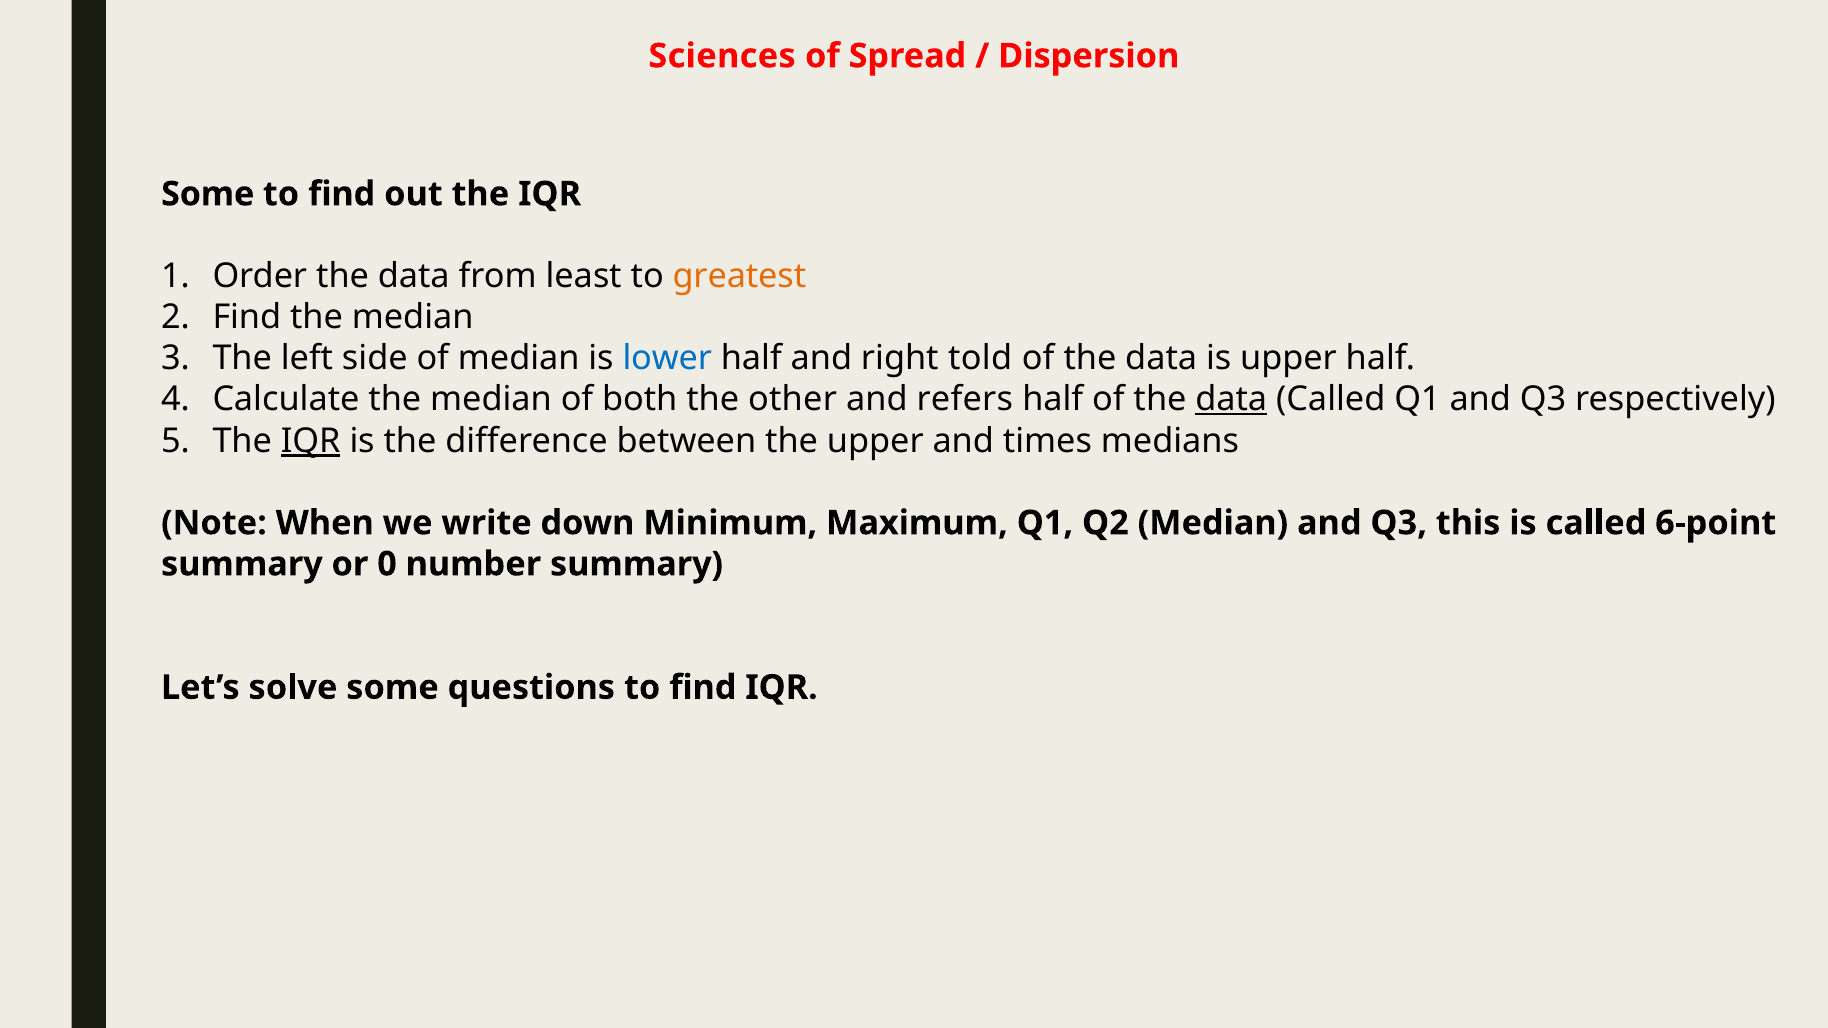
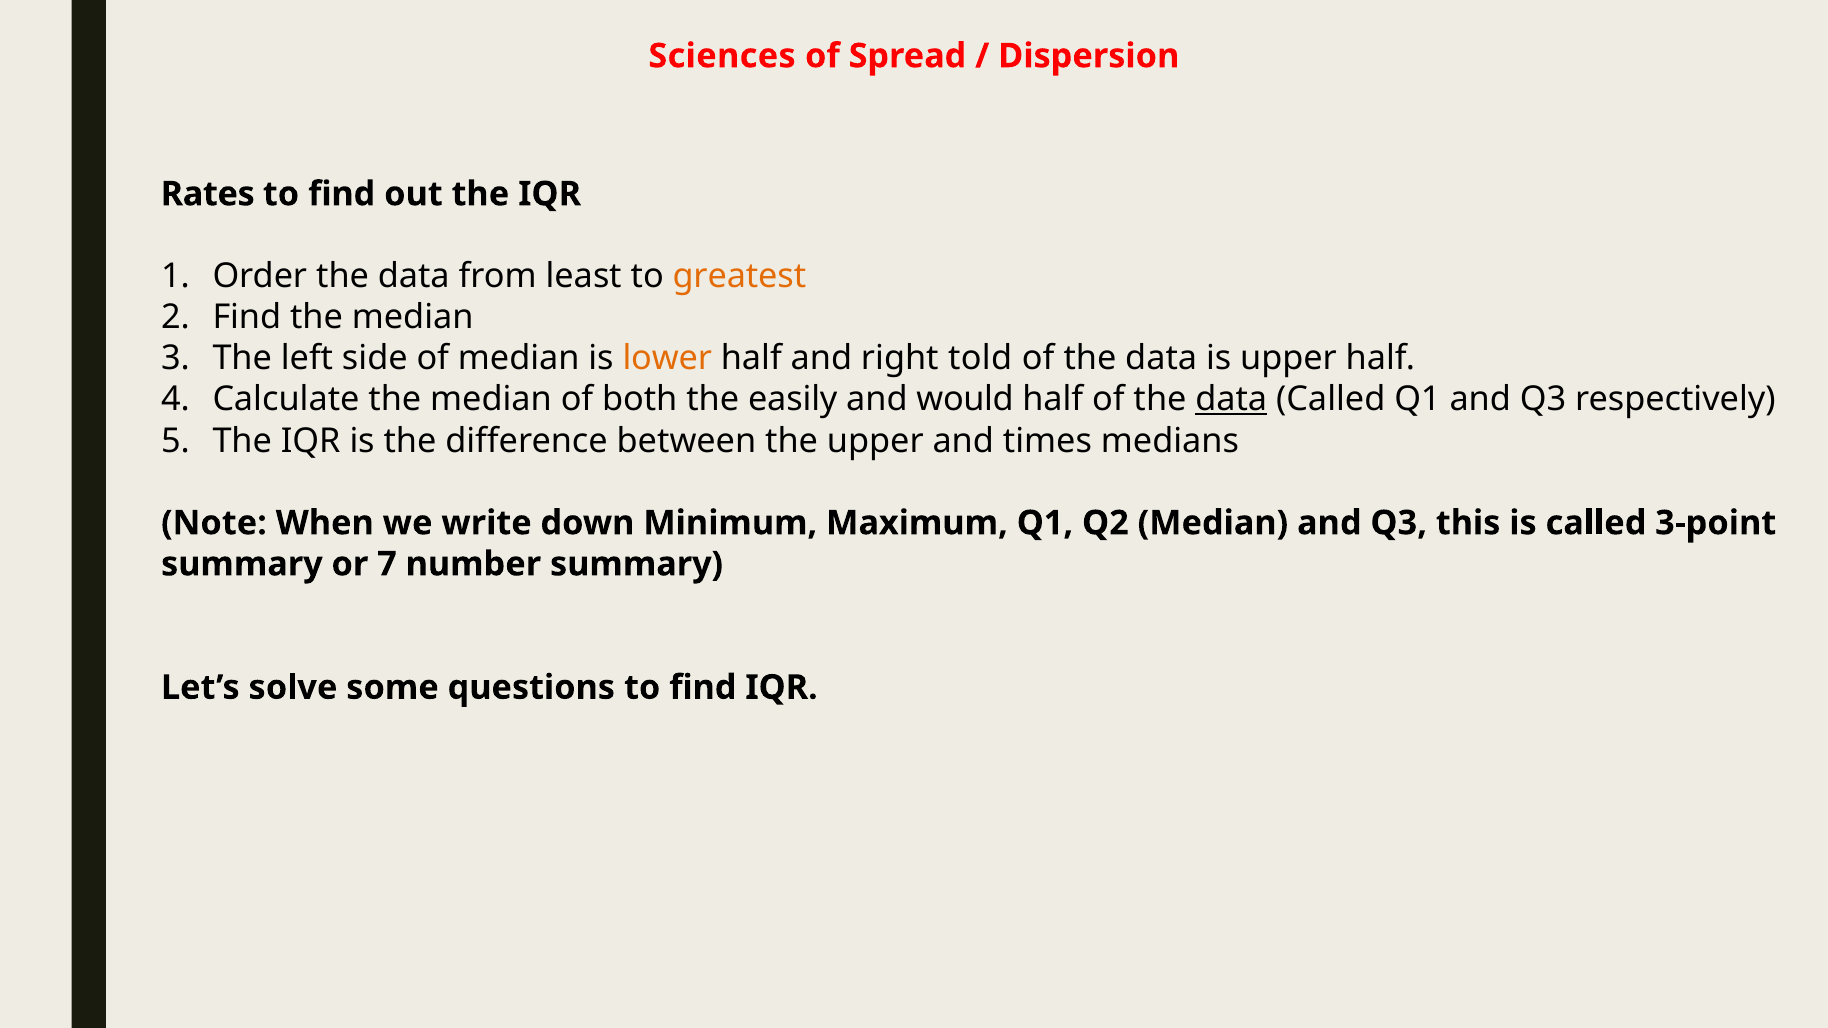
Some: Some -> Rates (208, 194)
lower colour: blue -> orange (667, 359)
other: other -> easily (793, 400)
refers: refers -> would (965, 400)
IQR underline: present -> none (311, 441)
6-point: 6-point -> 3-point (1716, 523)
0: 0 -> 7 (387, 564)
